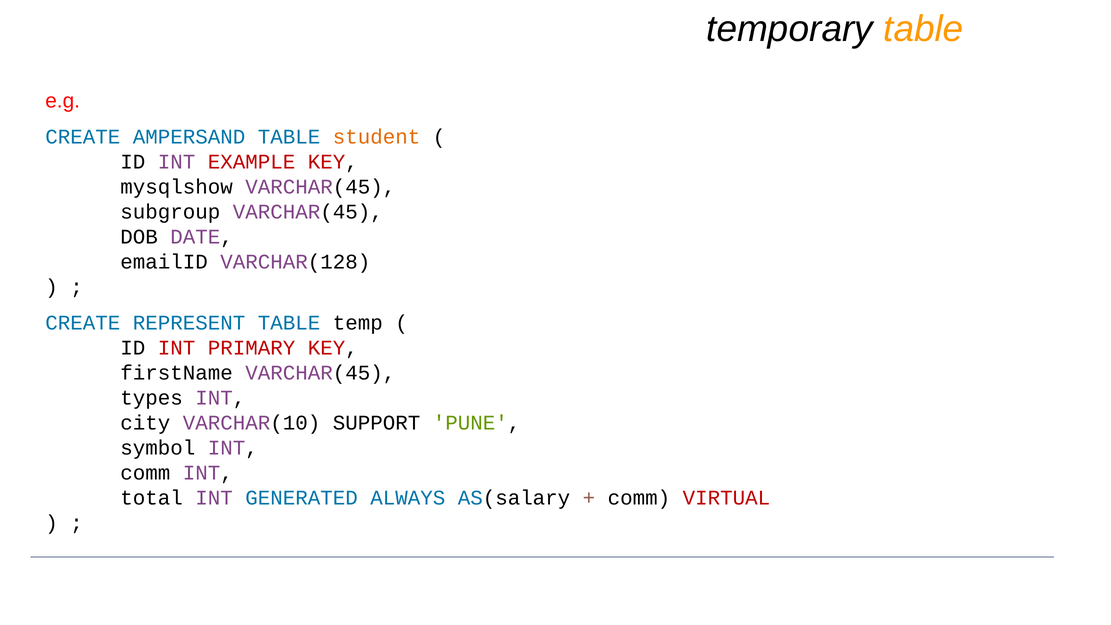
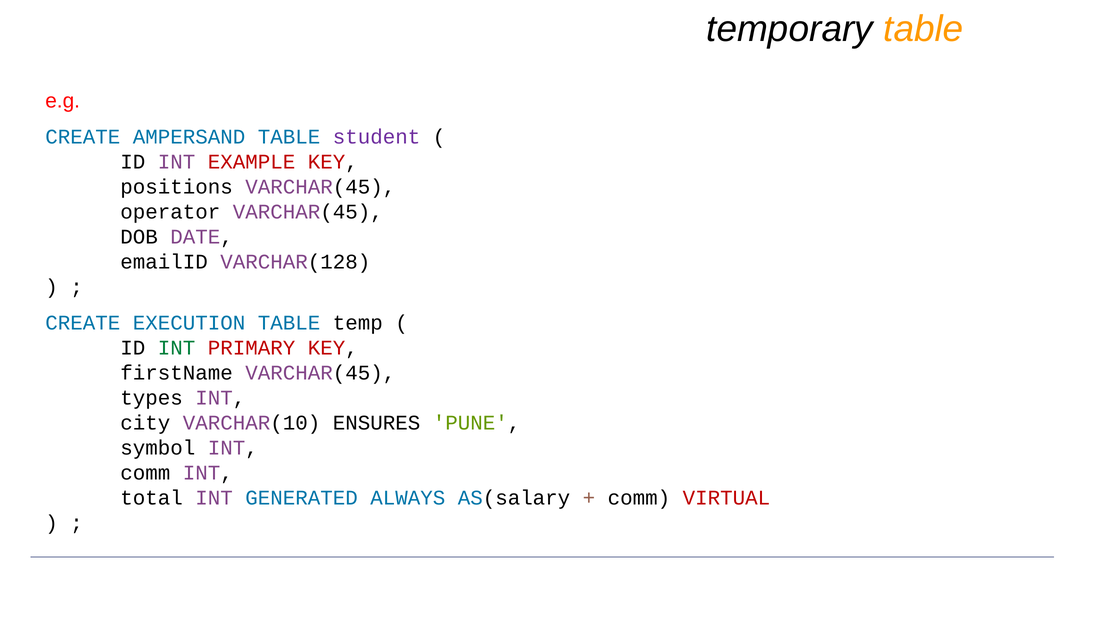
student colour: orange -> purple (377, 137)
mysqlshow: mysqlshow -> positions (177, 187)
subgroup: subgroup -> operator (170, 212)
REPRESENT: REPRESENT -> EXECUTION (189, 323)
INT colour: red -> green (177, 348)
SUPPORT: SUPPORT -> ENSURES (377, 423)
